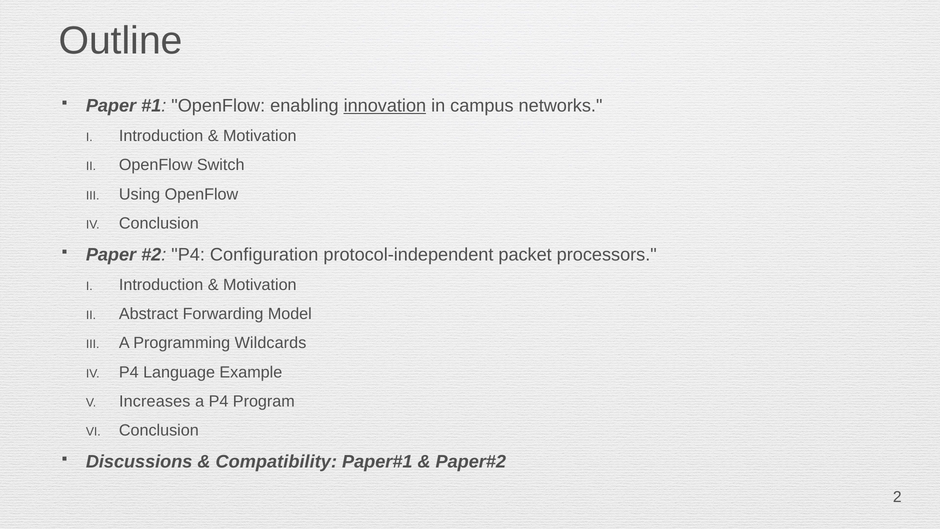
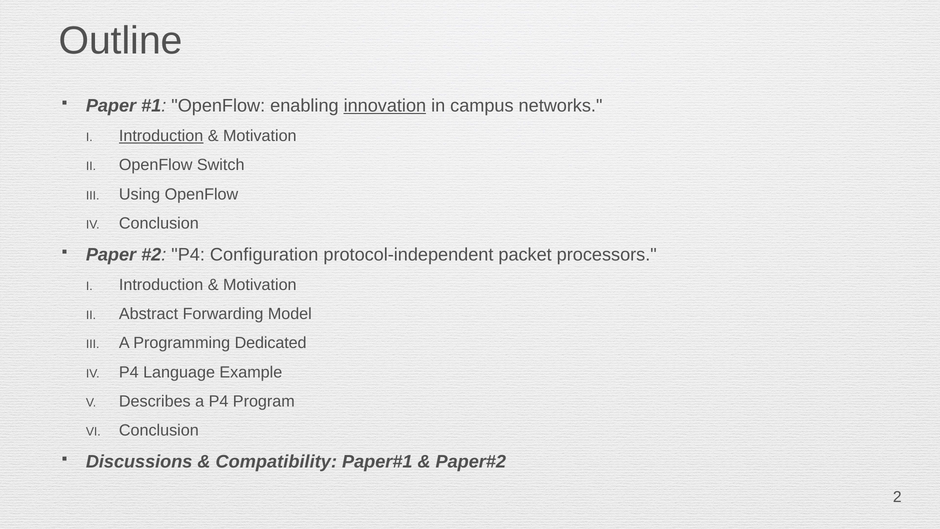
Introduction underline: none -> present (161, 136)
Wildcards: Wildcards -> Dedicated (271, 343)
Increases: Increases -> Describes (155, 401)
